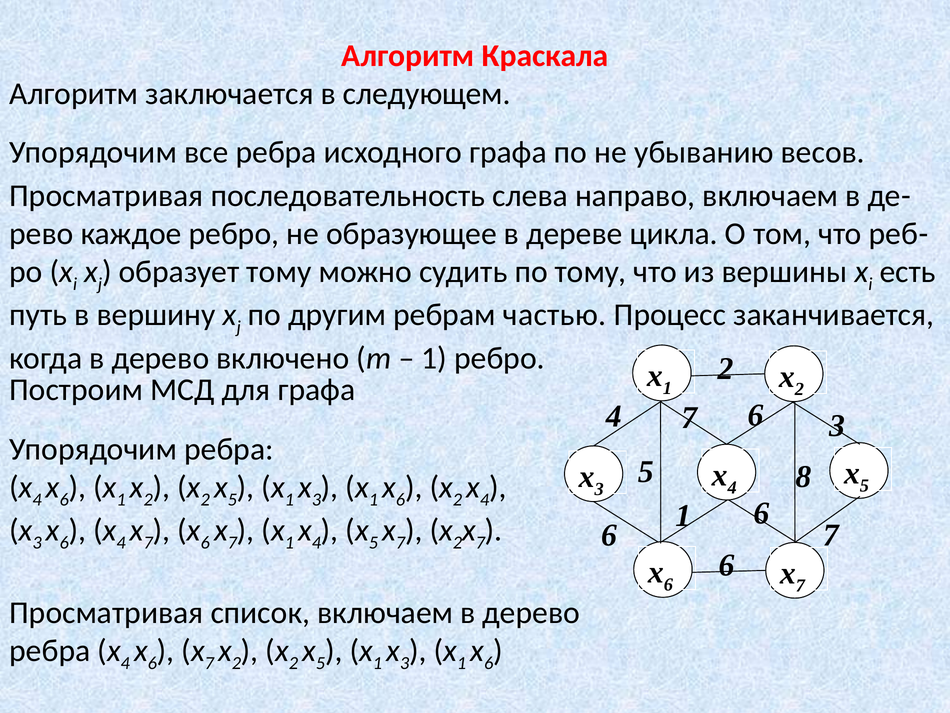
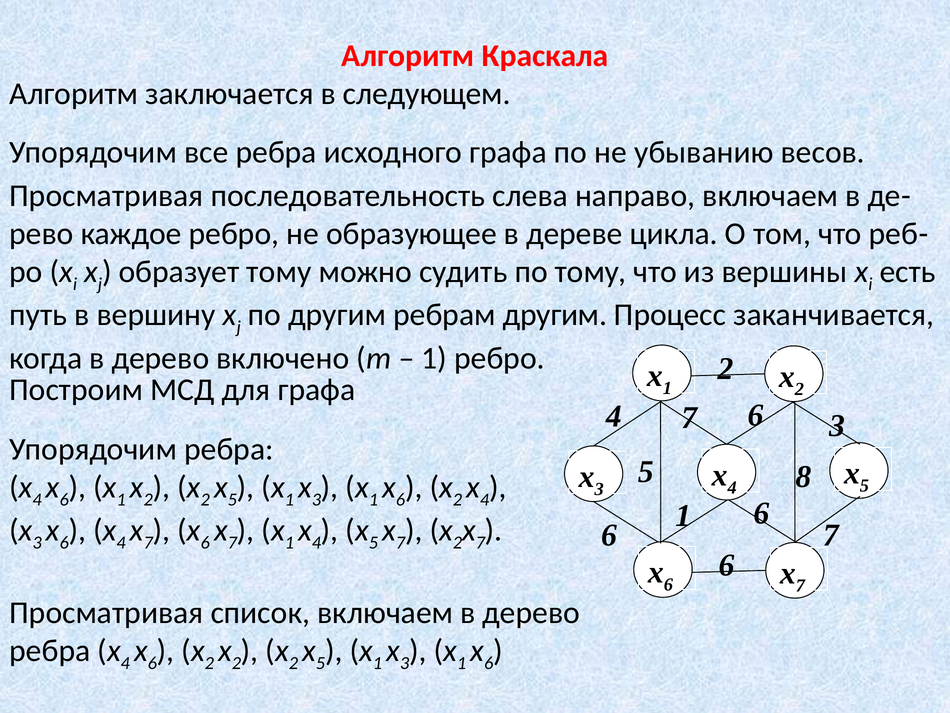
ребрам частью: частью -> другим (555, 315)
7: 7 -> 2 (209, 663)
